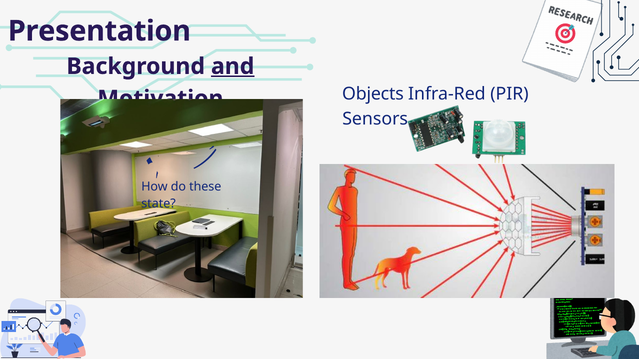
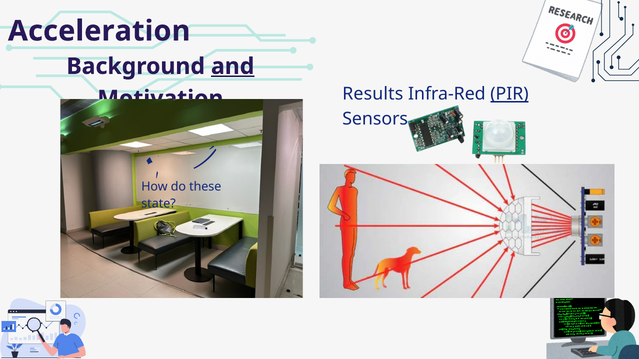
Presentation: Presentation -> Acceleration (99, 31)
Objects: Objects -> Results (373, 94)
PIR underline: none -> present (509, 94)
